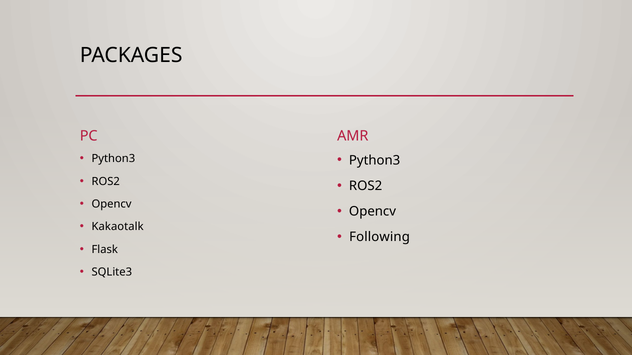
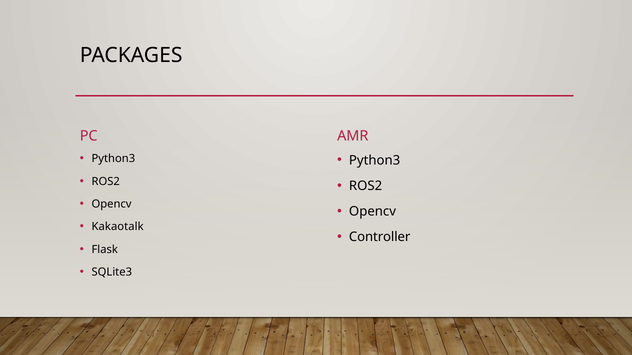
Following: Following -> Controller (380, 237)
